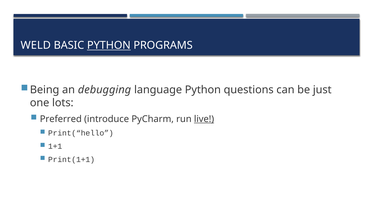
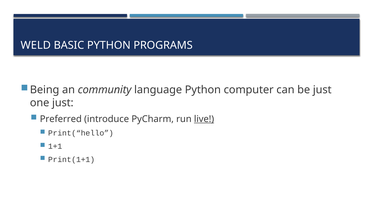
PYTHON underline: present -> none (109, 45)
debugging: debugging -> community (105, 90)
questions: questions -> computer (249, 90)
one lots: lots -> just (63, 103)
